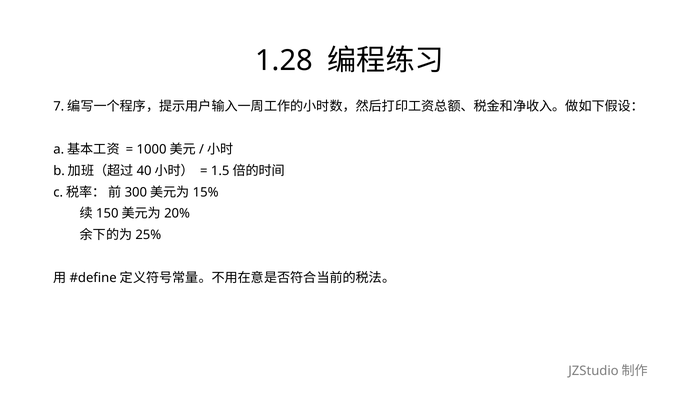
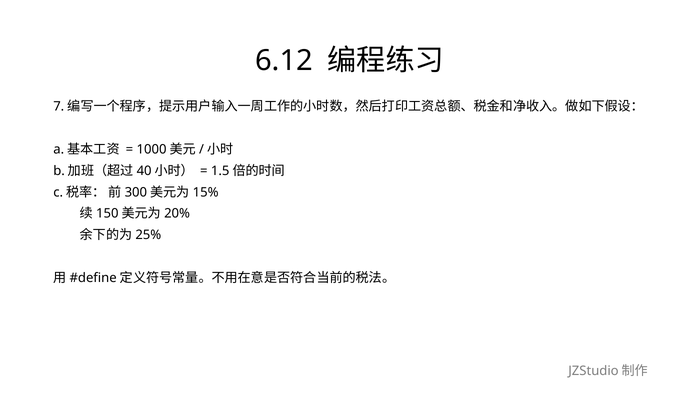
1.28: 1.28 -> 6.12 (284, 61)
